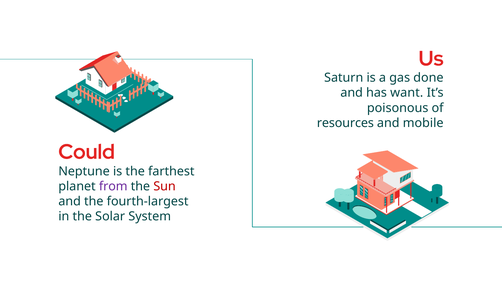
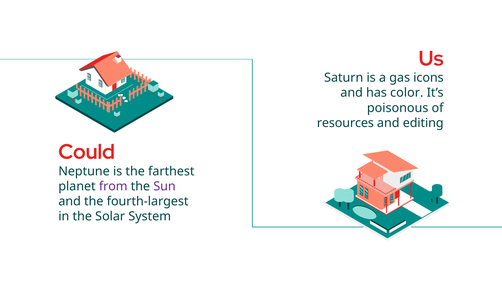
done: done -> icons (428, 78)
want: want -> color (407, 93)
mobile: mobile -> editing (423, 123)
Sun colour: red -> purple (165, 187)
